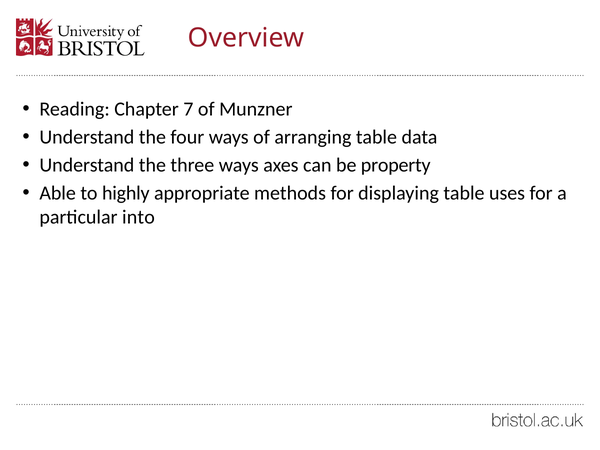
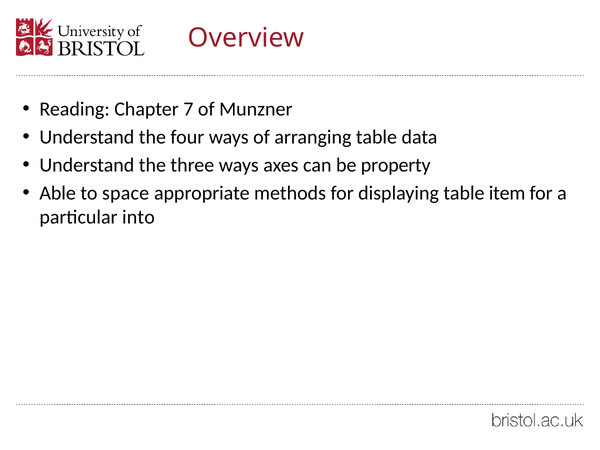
highly: highly -> space (126, 193)
uses: uses -> item (507, 193)
